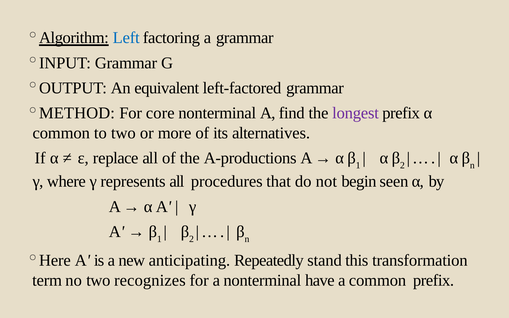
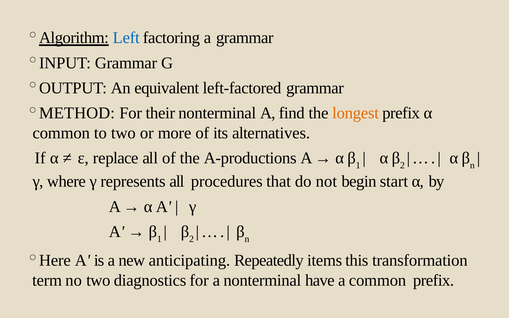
core: core -> their (160, 113)
longest colour: purple -> orange (356, 113)
seen: seen -> start (394, 182)
stand: stand -> items (325, 261)
recognizes: recognizes -> diagnostics (150, 280)
